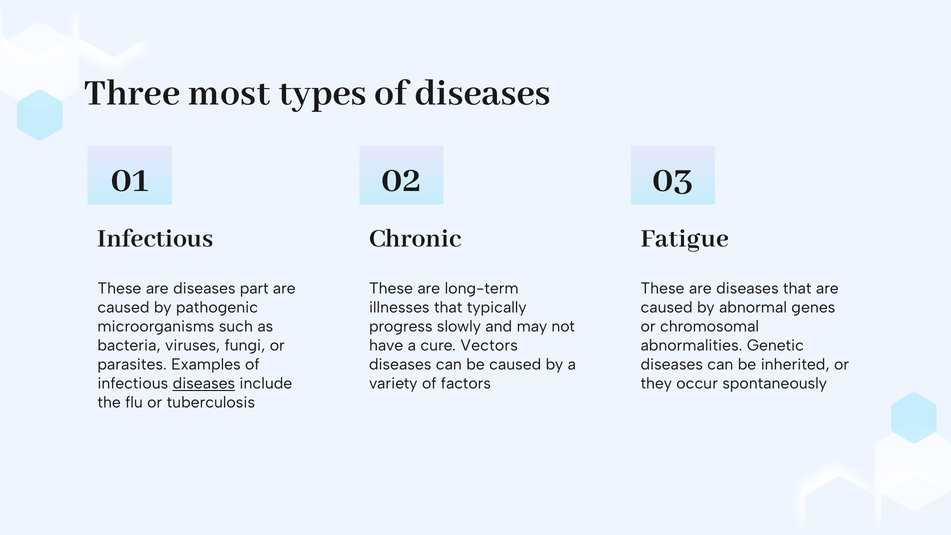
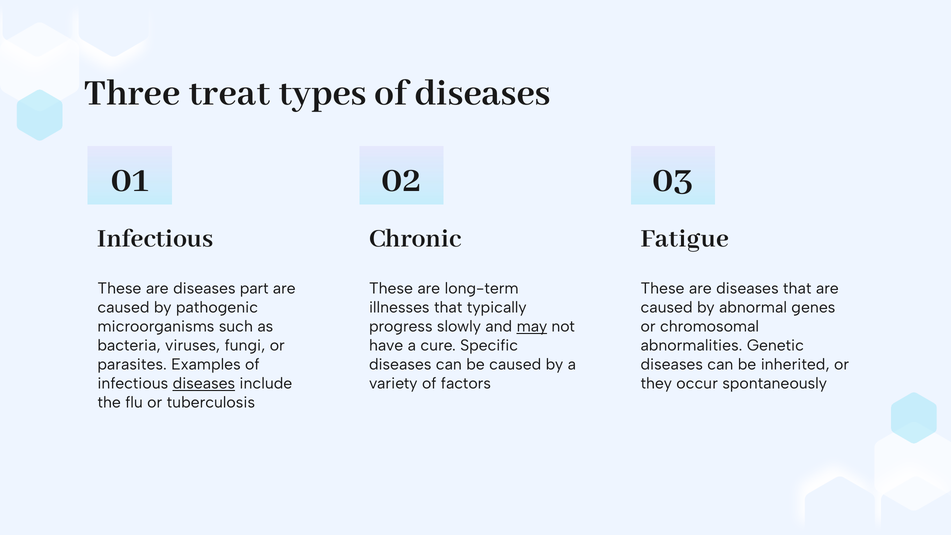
most: most -> treat (229, 92)
may underline: none -> present (532, 326)
Vectors: Vectors -> Specific (489, 345)
